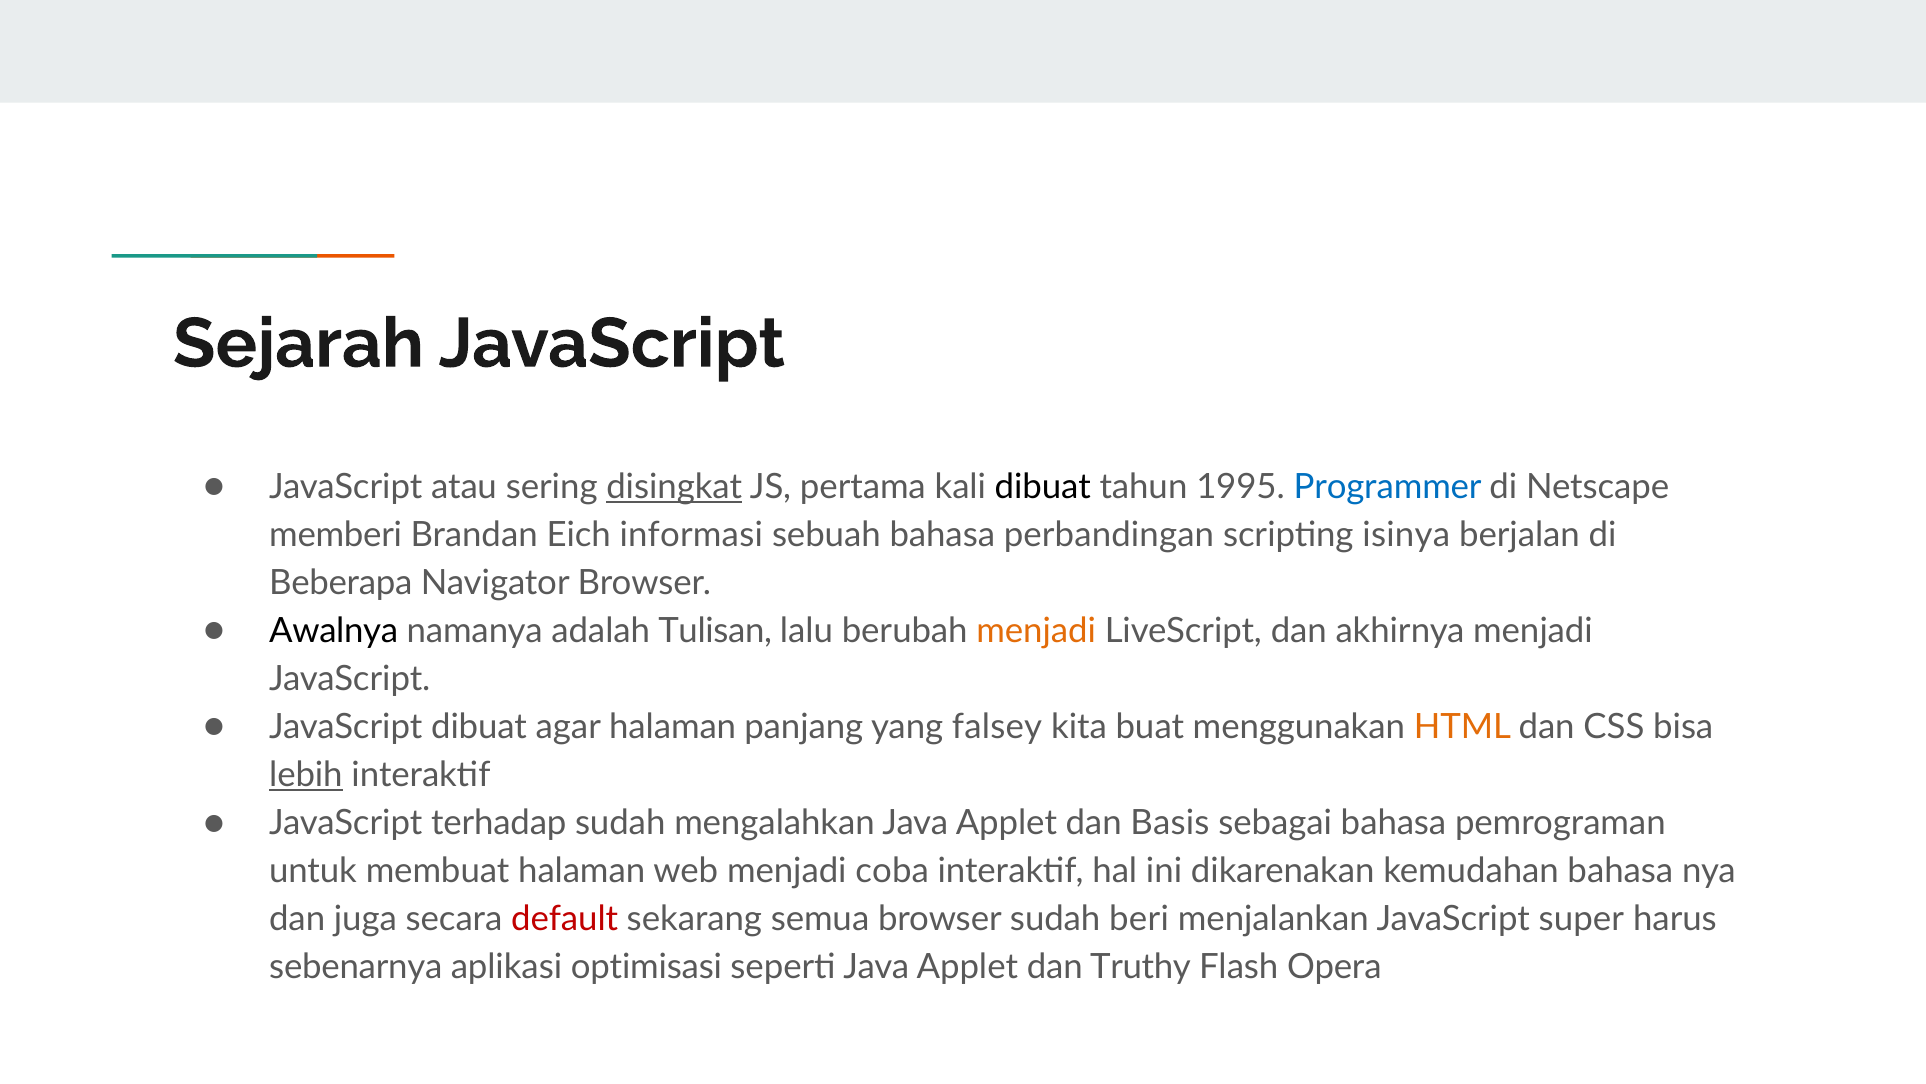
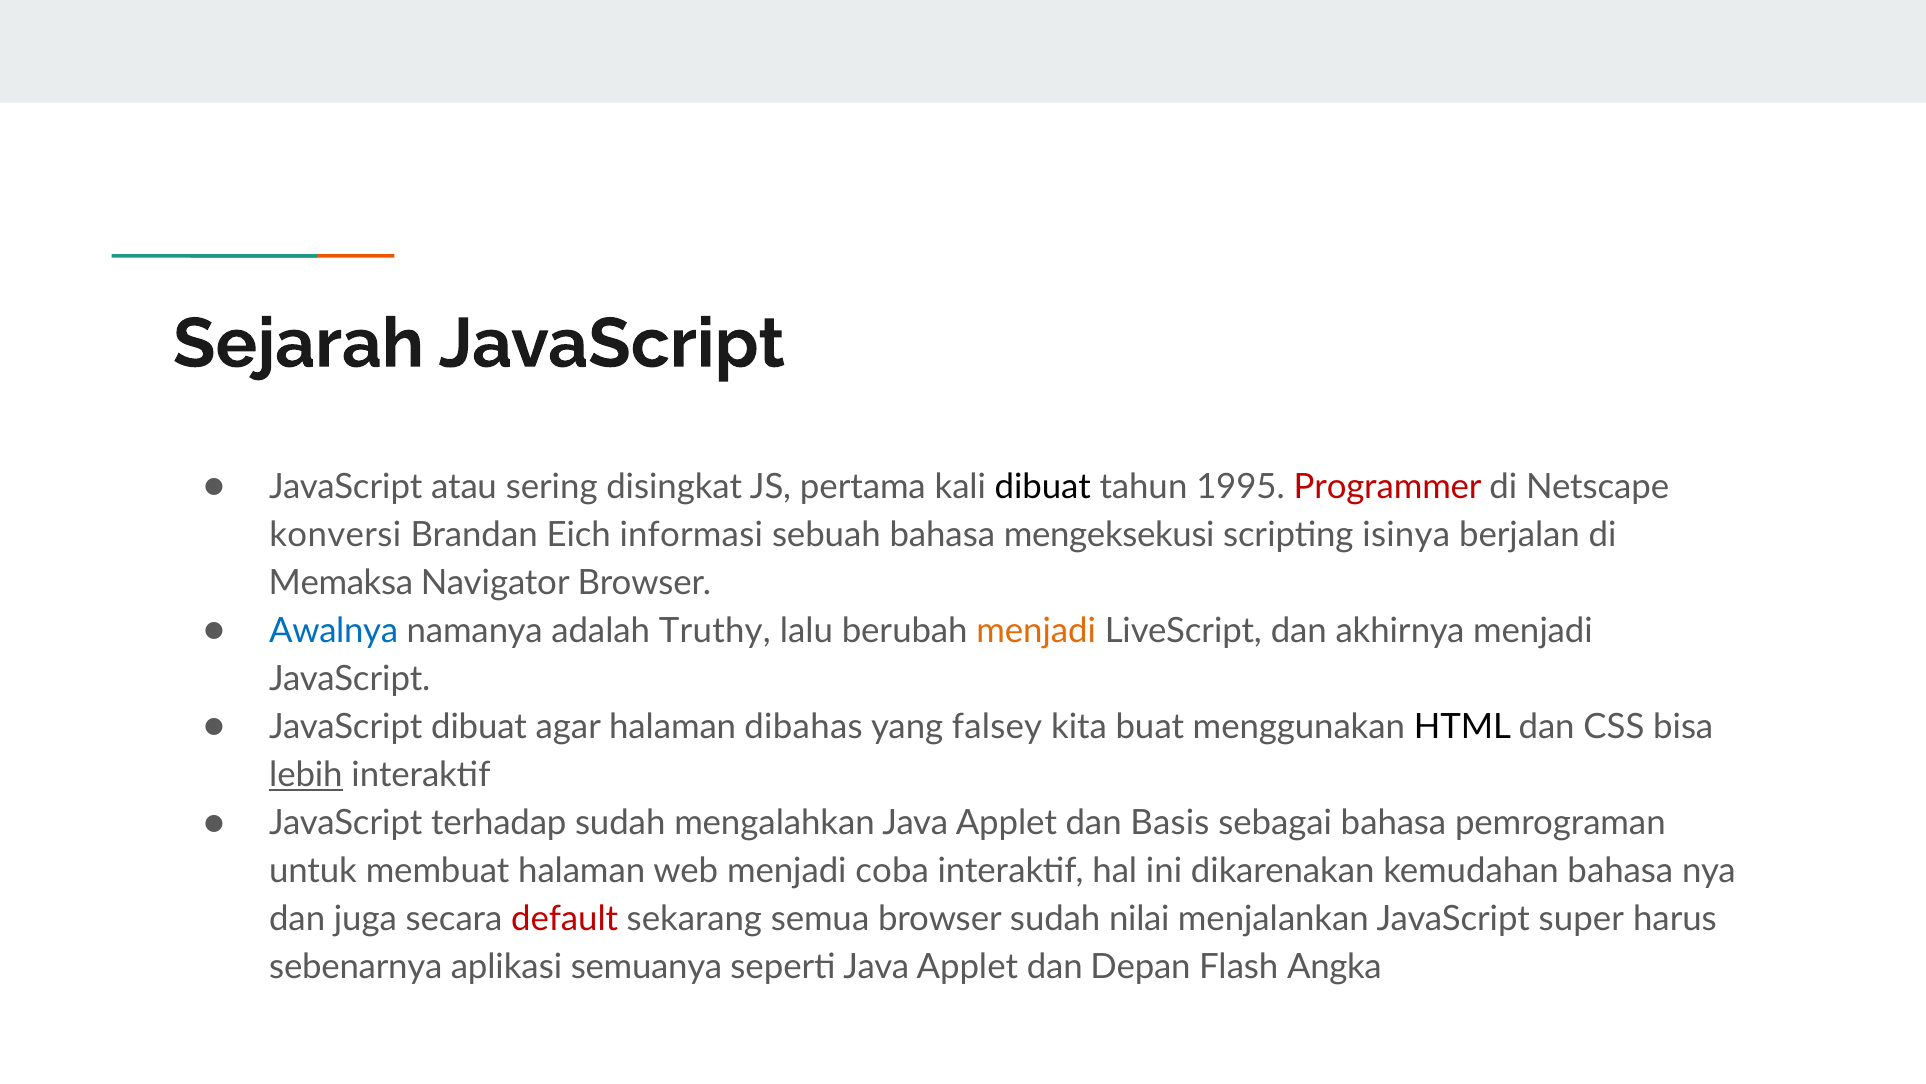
disingkat underline: present -> none (674, 487)
Programmer colour: blue -> red (1388, 487)
memberi: memberi -> konversi (335, 535)
perbandingan: perbandingan -> mengeksekusi (1109, 535)
Beberapa: Beberapa -> Memaksa (341, 583)
Awalnya colour: black -> blue (334, 631)
Tulisan: Tulisan -> Truthy (715, 631)
panjang: panjang -> dibahas (804, 727)
HTML colour: orange -> black (1462, 727)
beri: beri -> nilai (1139, 919)
optimisasi: optimisasi -> semuanya (647, 967)
Truthy: Truthy -> Depan (1140, 967)
Opera: Opera -> Angka (1334, 967)
